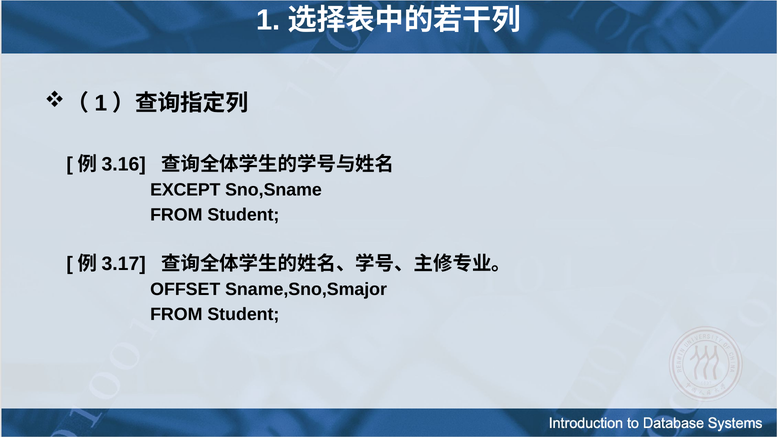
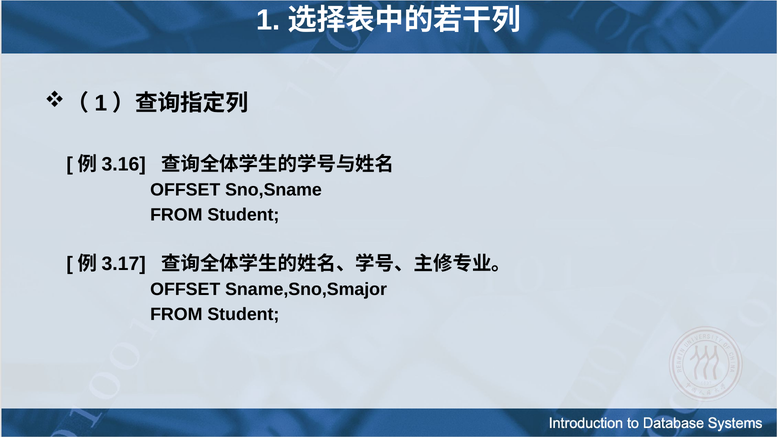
EXCEPT: EXCEPT -> OFFSET (185, 190)
